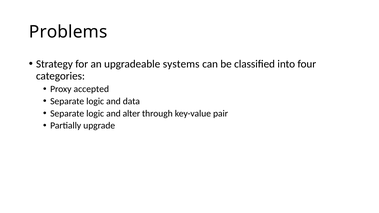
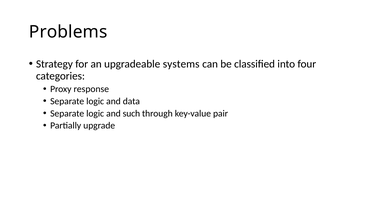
accepted: accepted -> response (91, 89)
alter: alter -> such (131, 113)
